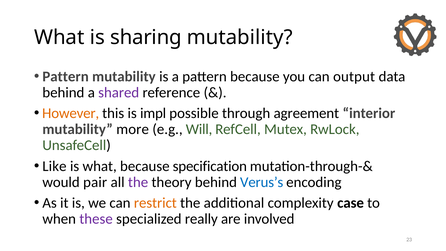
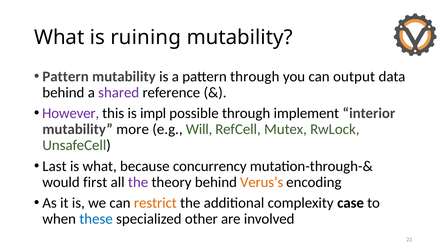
sharing: sharing -> ruining (146, 37)
pattern because: because -> through (255, 76)
However colour: orange -> purple (71, 113)
agreement: agreement -> implement (306, 113)
Like: Like -> Last (54, 166)
specification: specification -> concurrency (210, 166)
pair: pair -> first (95, 182)
Verus’s colour: blue -> orange (262, 182)
these colour: purple -> blue (96, 219)
really: really -> other (201, 219)
